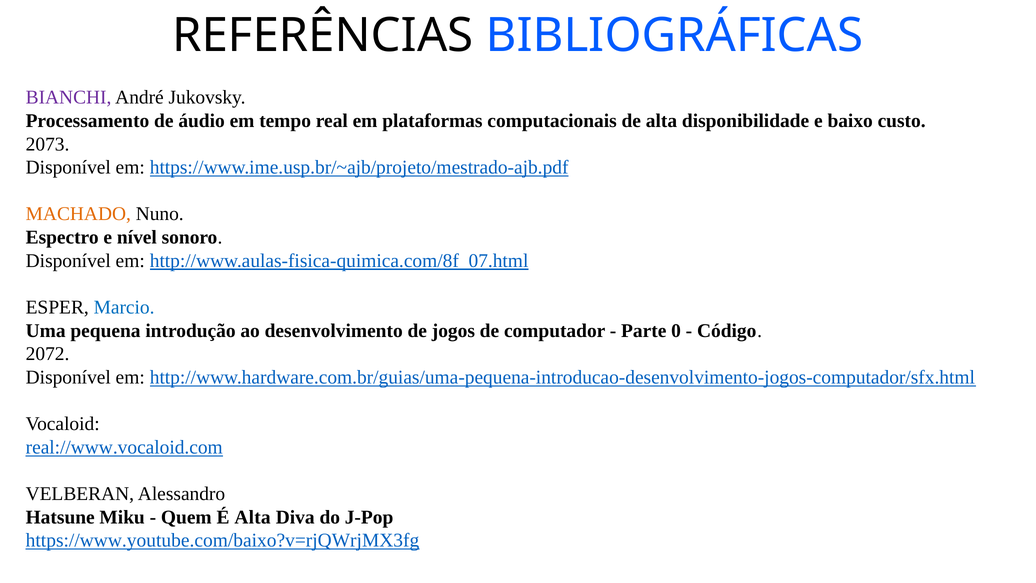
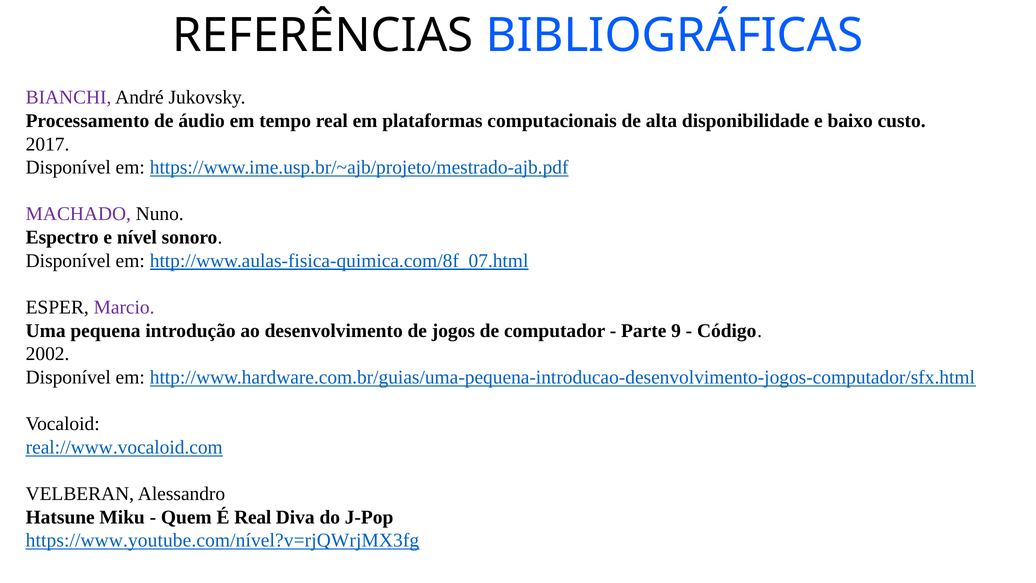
2073: 2073 -> 2017 (48, 144)
MACHADO colour: orange -> purple (78, 214)
Marcio colour: blue -> purple (124, 307)
0: 0 -> 9 (676, 331)
2072: 2072 -> 2002 (48, 354)
É Alta: Alta -> Real (253, 517)
https://www.youtube.com/baixo?v=rjQWrjMX3fg: https://www.youtube.com/baixo?v=rjQWrjMX3fg -> https://www.youtube.com/nível?v=rjQWrjMX3fg (222, 540)
